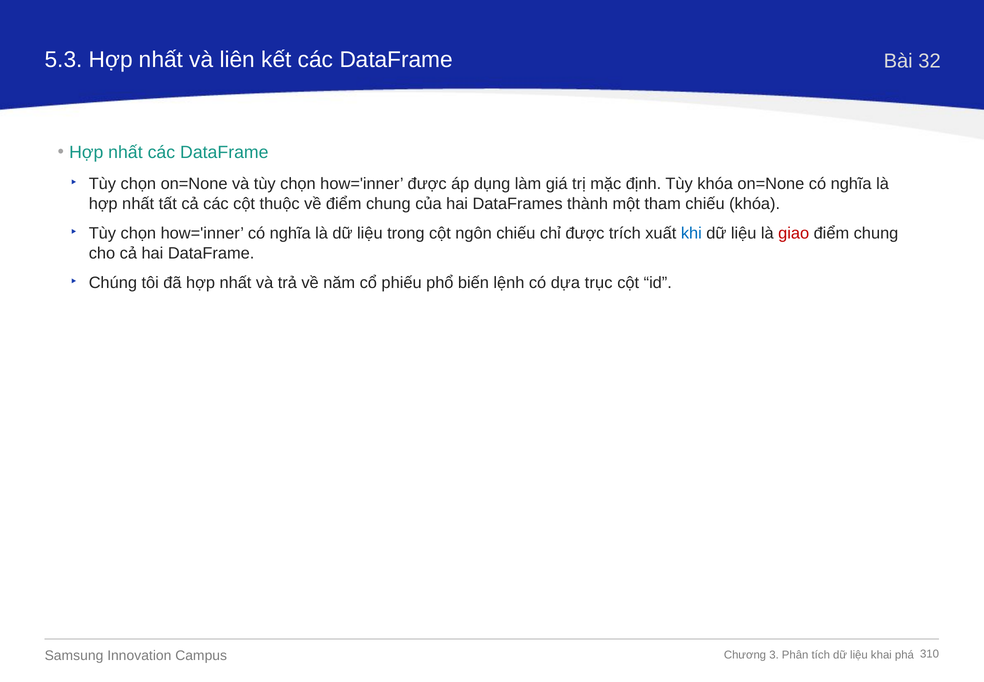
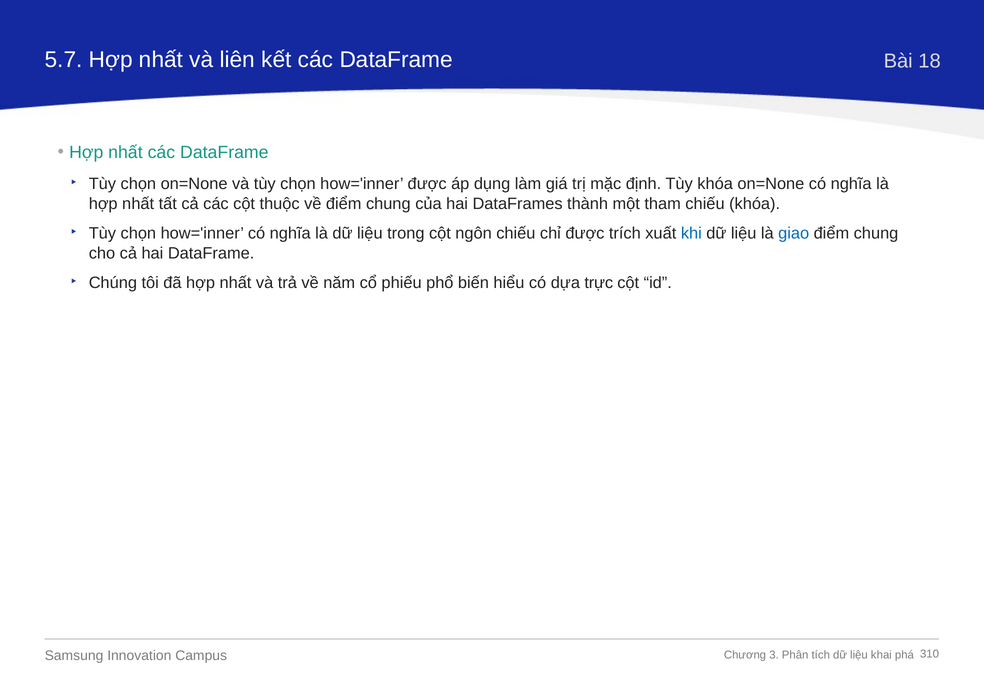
5.3: 5.3 -> 5.7 (64, 60)
32: 32 -> 18 (930, 61)
giao colour: red -> blue (794, 233)
lệnh: lệnh -> hiểu (509, 283)
trục: trục -> trực (599, 283)
